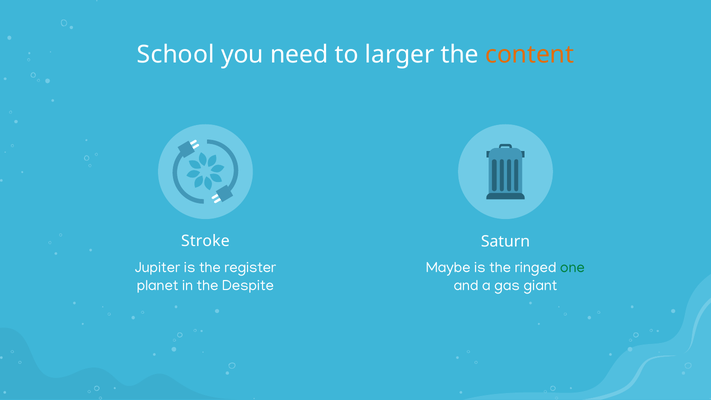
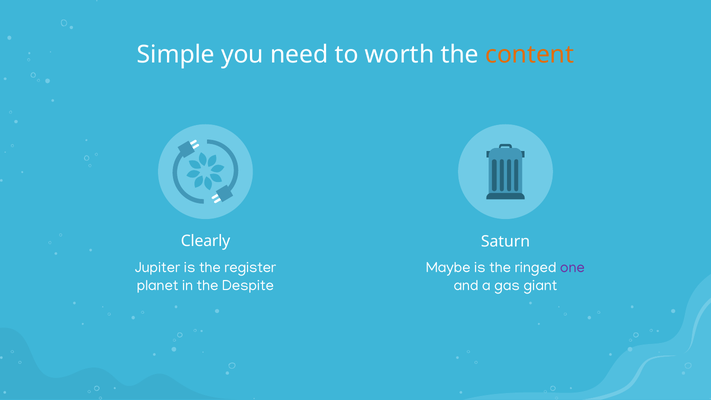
School: School -> Simple (176, 55)
larger: larger -> worth (400, 55)
Stroke: Stroke -> Clearly (206, 241)
one colour: green -> purple (572, 267)
